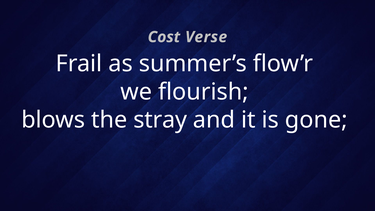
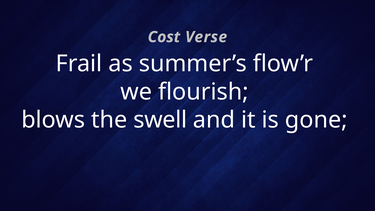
stray: stray -> swell (160, 120)
